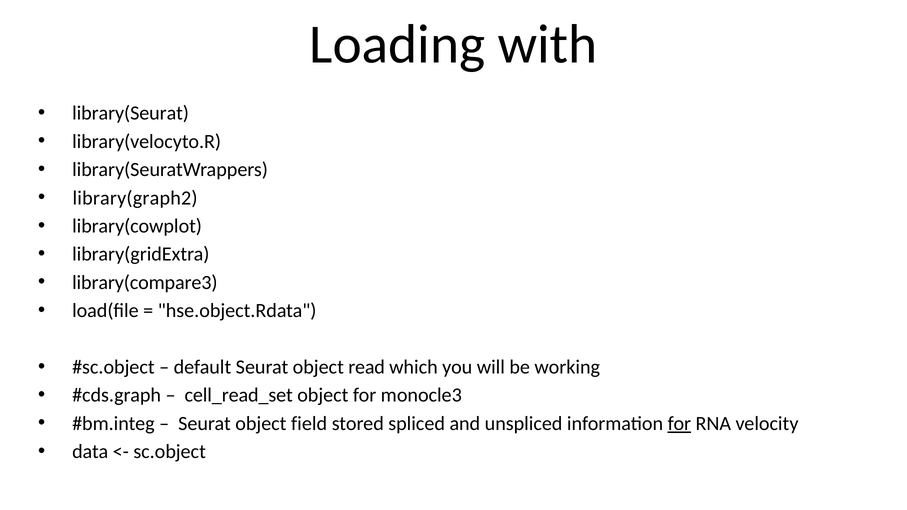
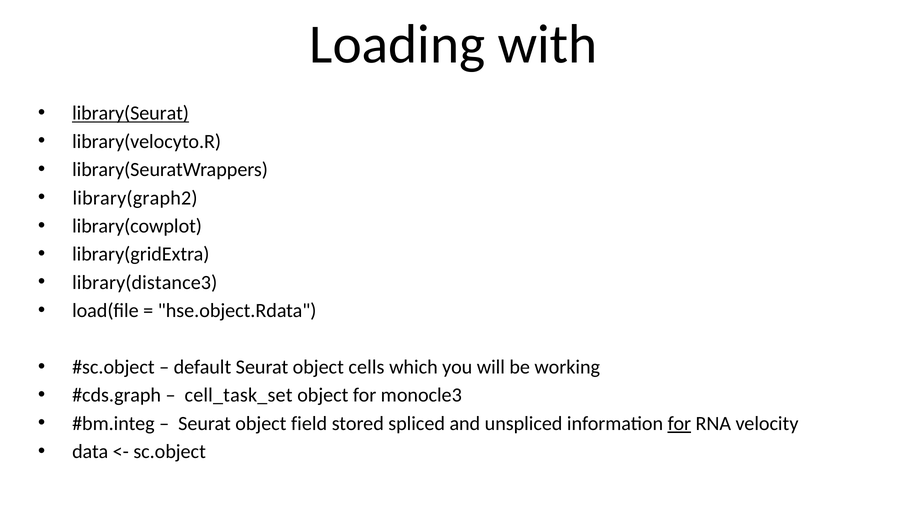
library(Seurat underline: none -> present (131, 113)
library(compare3: library(compare3 -> library(distance3 (145, 283)
read: read -> cells (366, 367)
cell_read_set: cell_read_set -> cell_task_set (239, 395)
